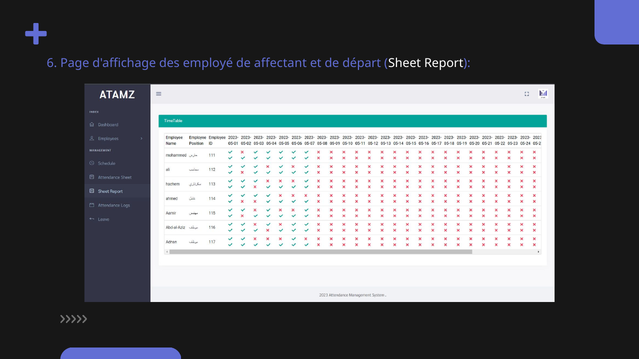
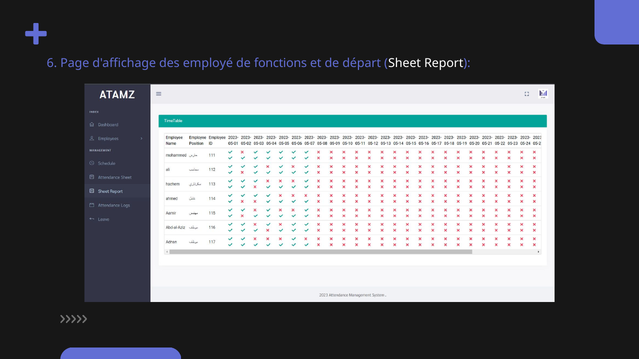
affectant: affectant -> fonctions (280, 63)
